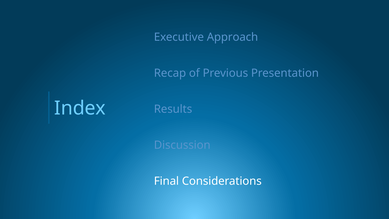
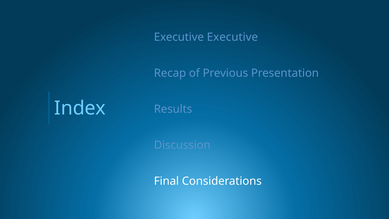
Executive Approach: Approach -> Executive (232, 37)
